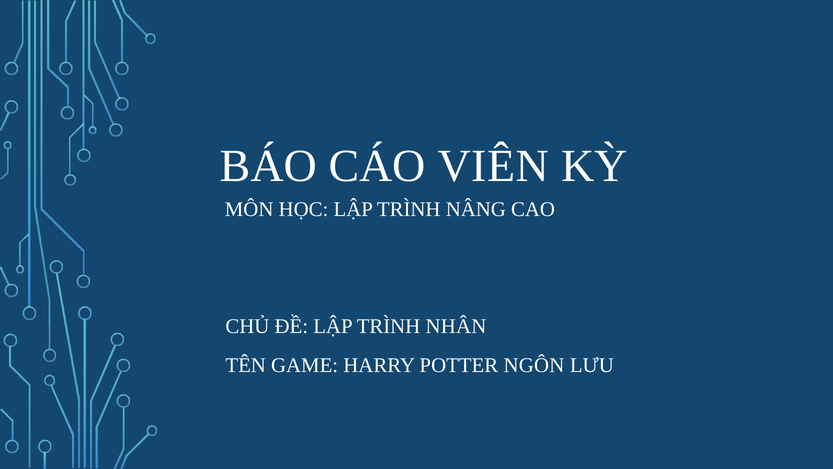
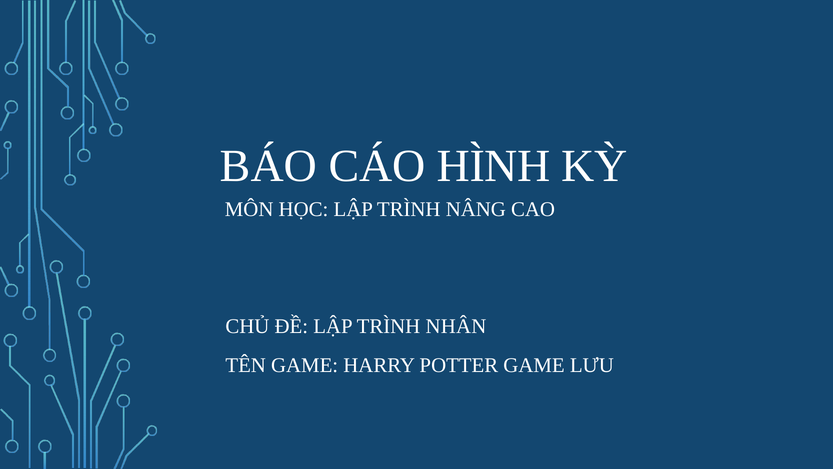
VIÊN: VIÊN -> HÌNH (494, 166)
POTTER NGÔN: NGÔN -> GAME (534, 365)
